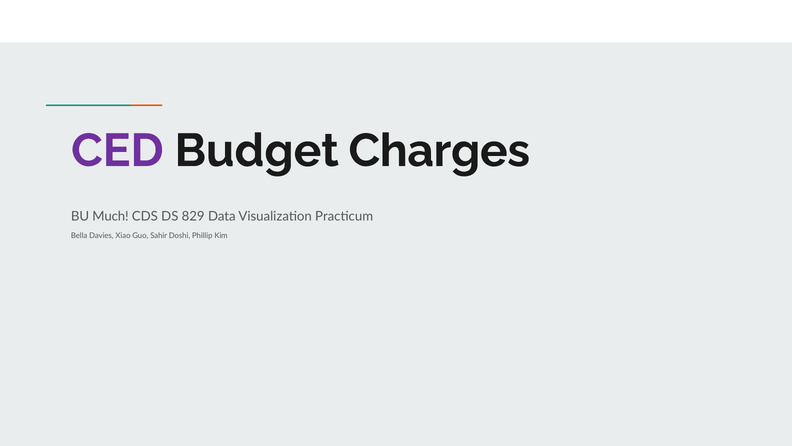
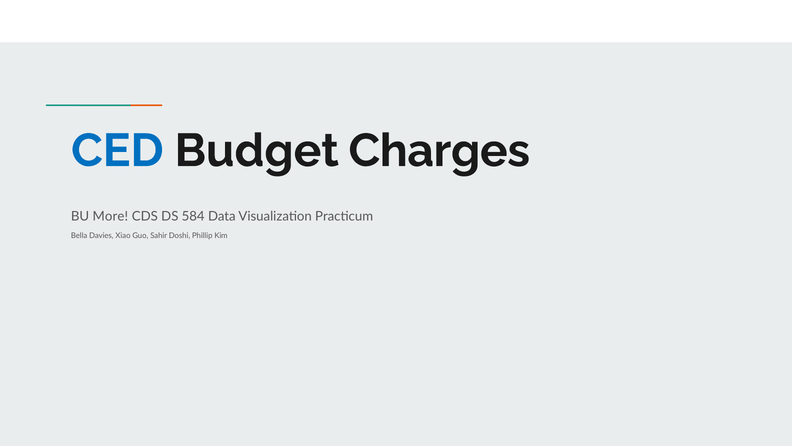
CED colour: purple -> blue (117, 151)
Much: Much -> More (110, 216)
829: 829 -> 584 (193, 216)
